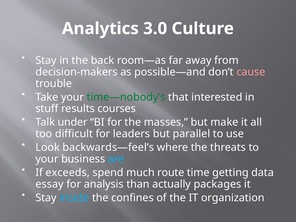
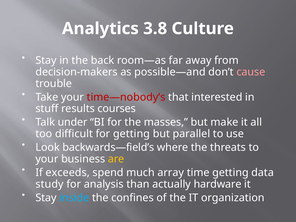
3.0: 3.0 -> 3.8 (155, 29)
time—nobody’s colour: green -> red (126, 97)
for leaders: leaders -> getting (131, 134)
backwards—feel’s: backwards—feel’s -> backwards—field’s (108, 147)
are colour: light blue -> yellow (116, 159)
route: route -> array (171, 173)
essay: essay -> study (50, 184)
packages: packages -> hardware (218, 184)
